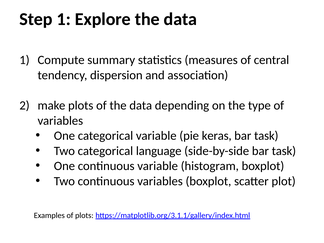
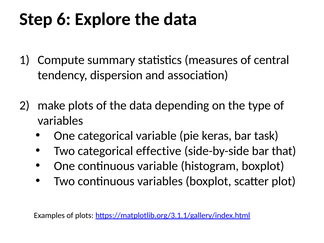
Step 1: 1 -> 6 (64, 19)
language: language -> effective (159, 151)
side-by-side bar task: task -> that (284, 151)
